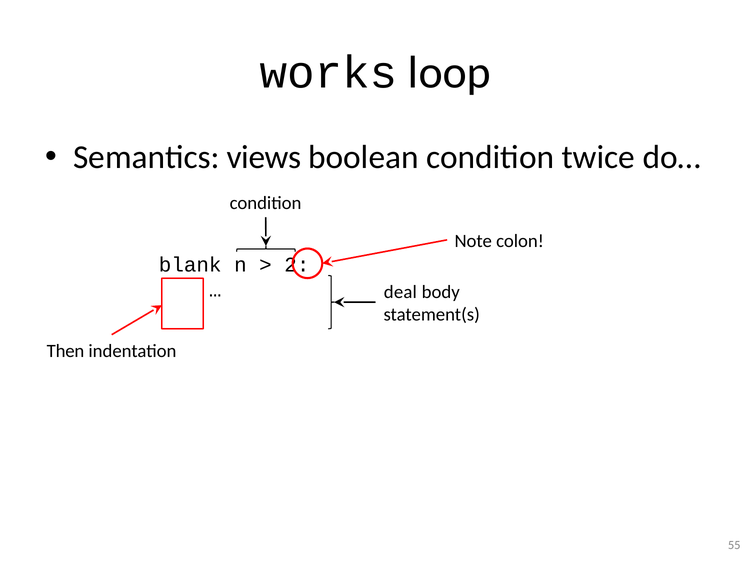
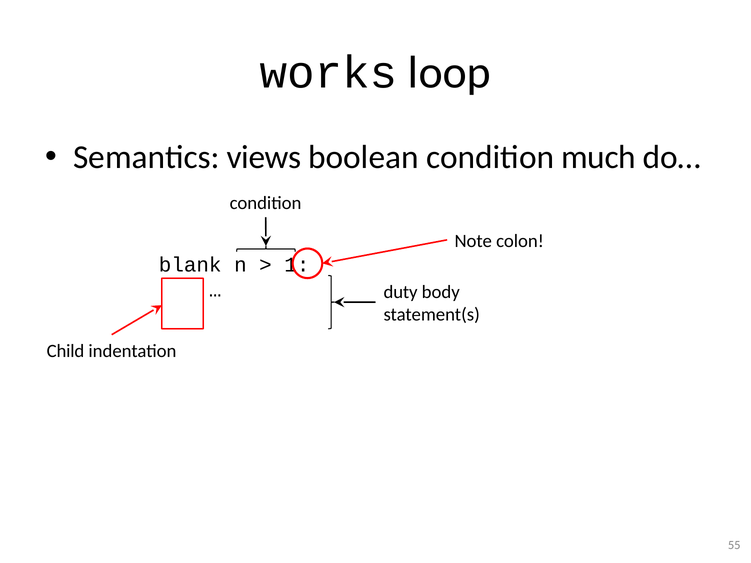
twice: twice -> much (599, 158)
2: 2 -> 1 (297, 265)
deal: deal -> duty (401, 292)
Then: Then -> Child (66, 351)
